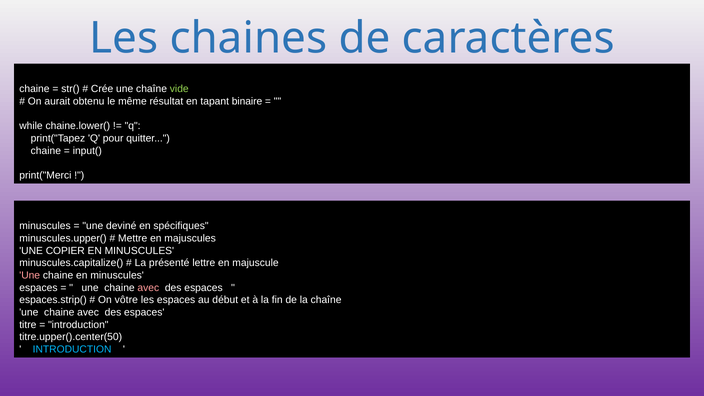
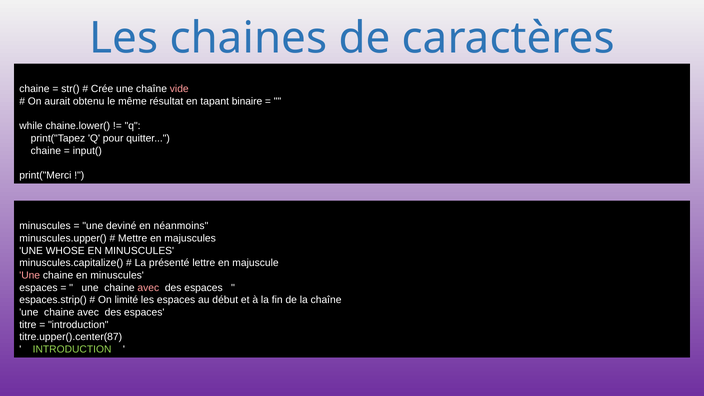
vide colour: light green -> pink (179, 89)
spécifiques: spécifiques -> néanmoins (181, 226)
COPIER: COPIER -> WHOSE (65, 251)
vôtre: vôtre -> limité (126, 300)
titre.upper().center(50: titre.upper().center(50 -> titre.upper().center(87 (71, 337)
INTRODUCTION colour: light blue -> light green (72, 349)
